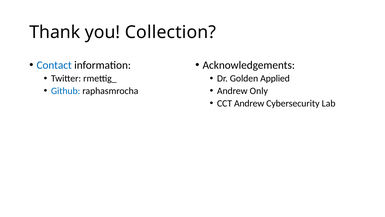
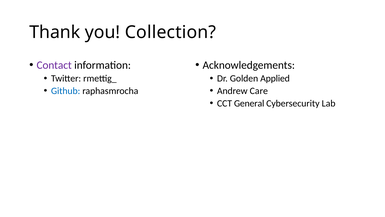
Contact colour: blue -> purple (54, 65)
Only: Only -> Care (259, 91)
CCT Andrew: Andrew -> General (249, 103)
